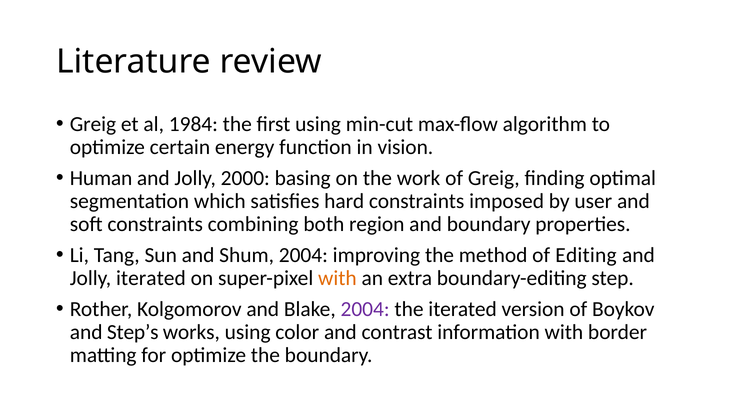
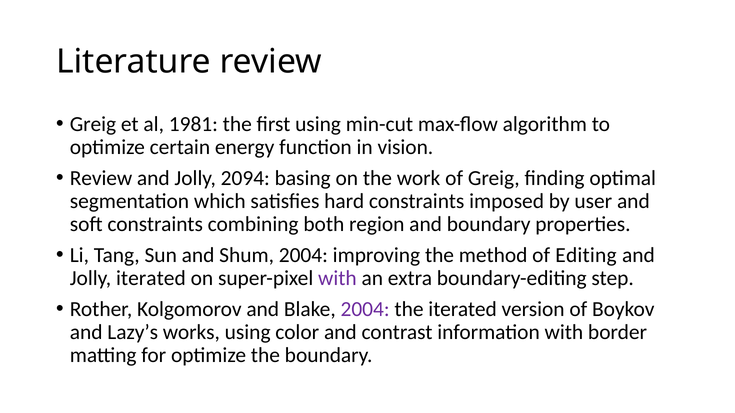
1984: 1984 -> 1981 (193, 124)
Human: Human -> Review (101, 178)
2000: 2000 -> 2094 (245, 178)
with colour: orange -> purple (337, 279)
Step’s: Step’s -> Lazy’s (133, 333)
